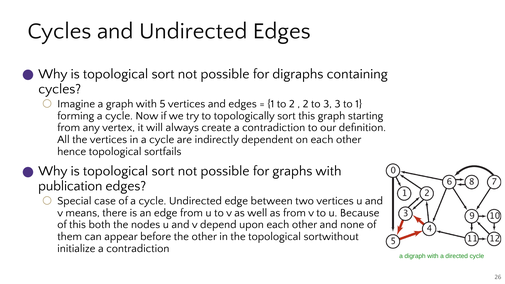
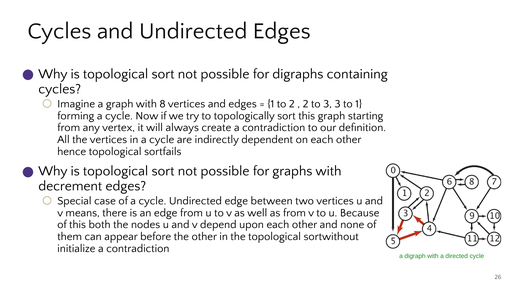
5: 5 -> 8 (163, 104)
publication: publication -> decrement (70, 186)
